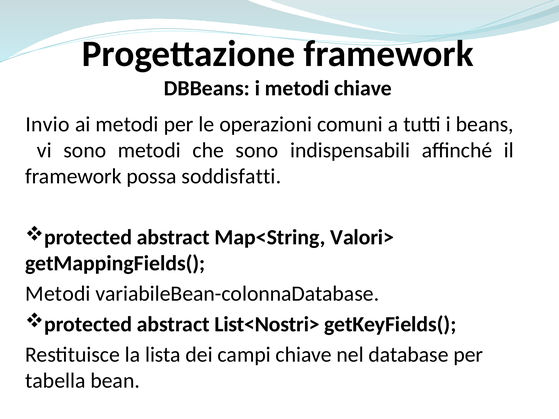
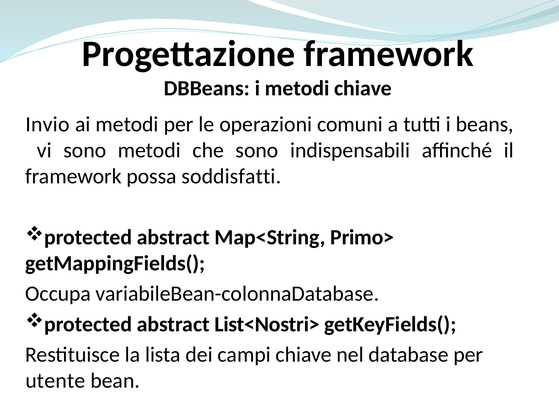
Valori>: Valori> -> Primo> (362, 237)
Metodi: Metodi -> Occupa (58, 294)
tabella: tabella -> utente (55, 381)
